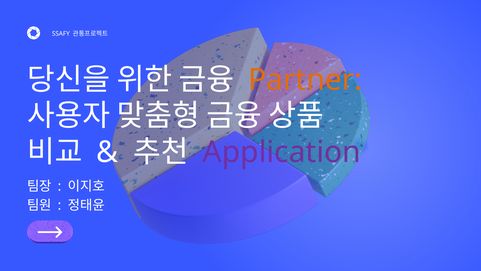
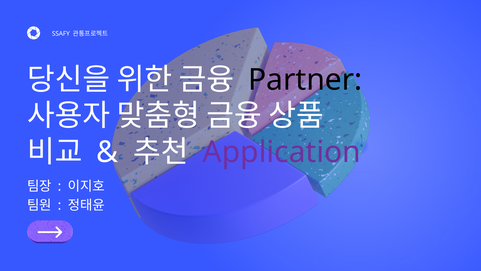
Partner colour: orange -> black (305, 80)
